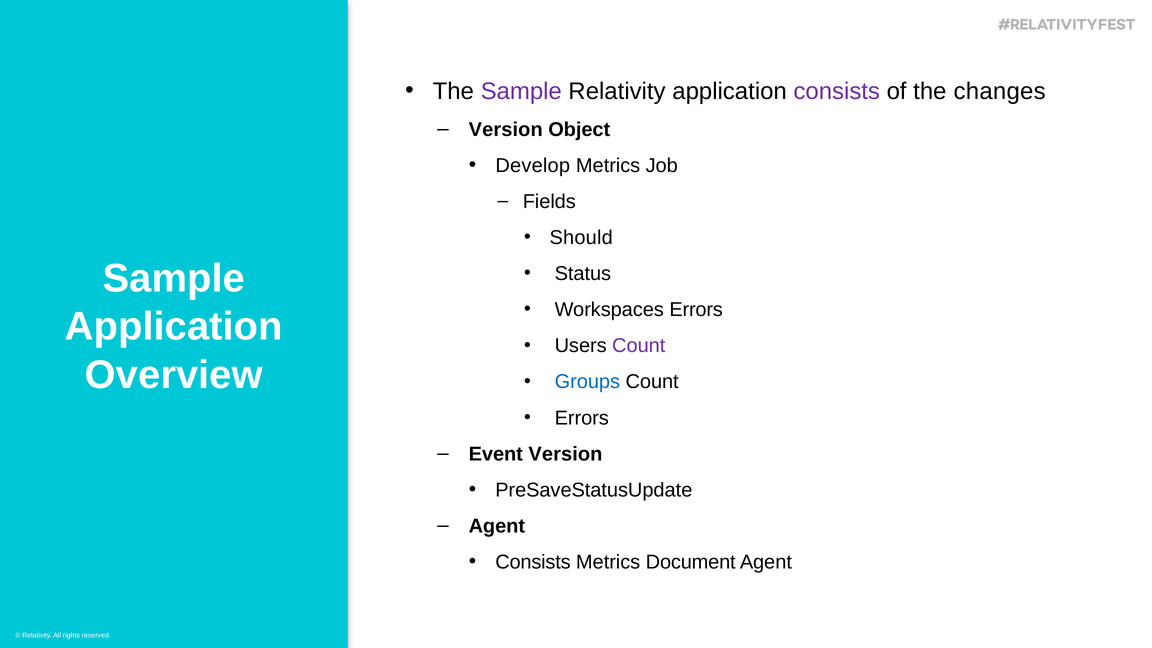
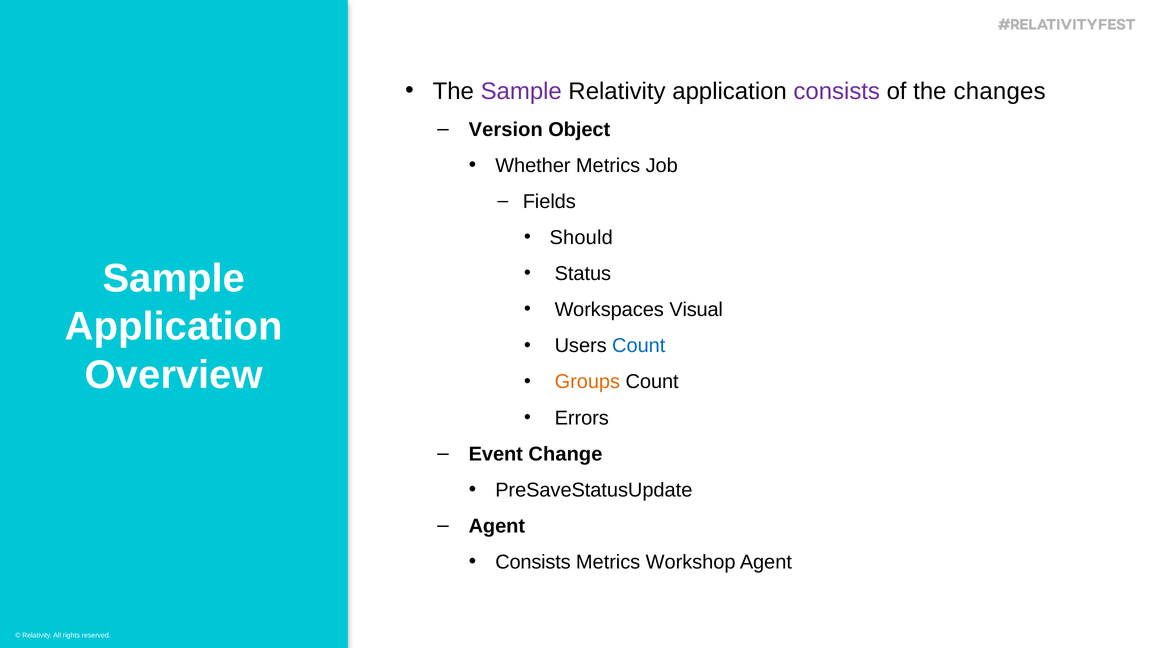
Develop: Develop -> Whether (533, 166)
Workspaces Errors: Errors -> Visual (696, 310)
Count colour: purple -> blue (639, 346)
Groups colour: blue -> orange (587, 382)
Event Version: Version -> Change (565, 454)
Document: Document -> Workshop (691, 562)
